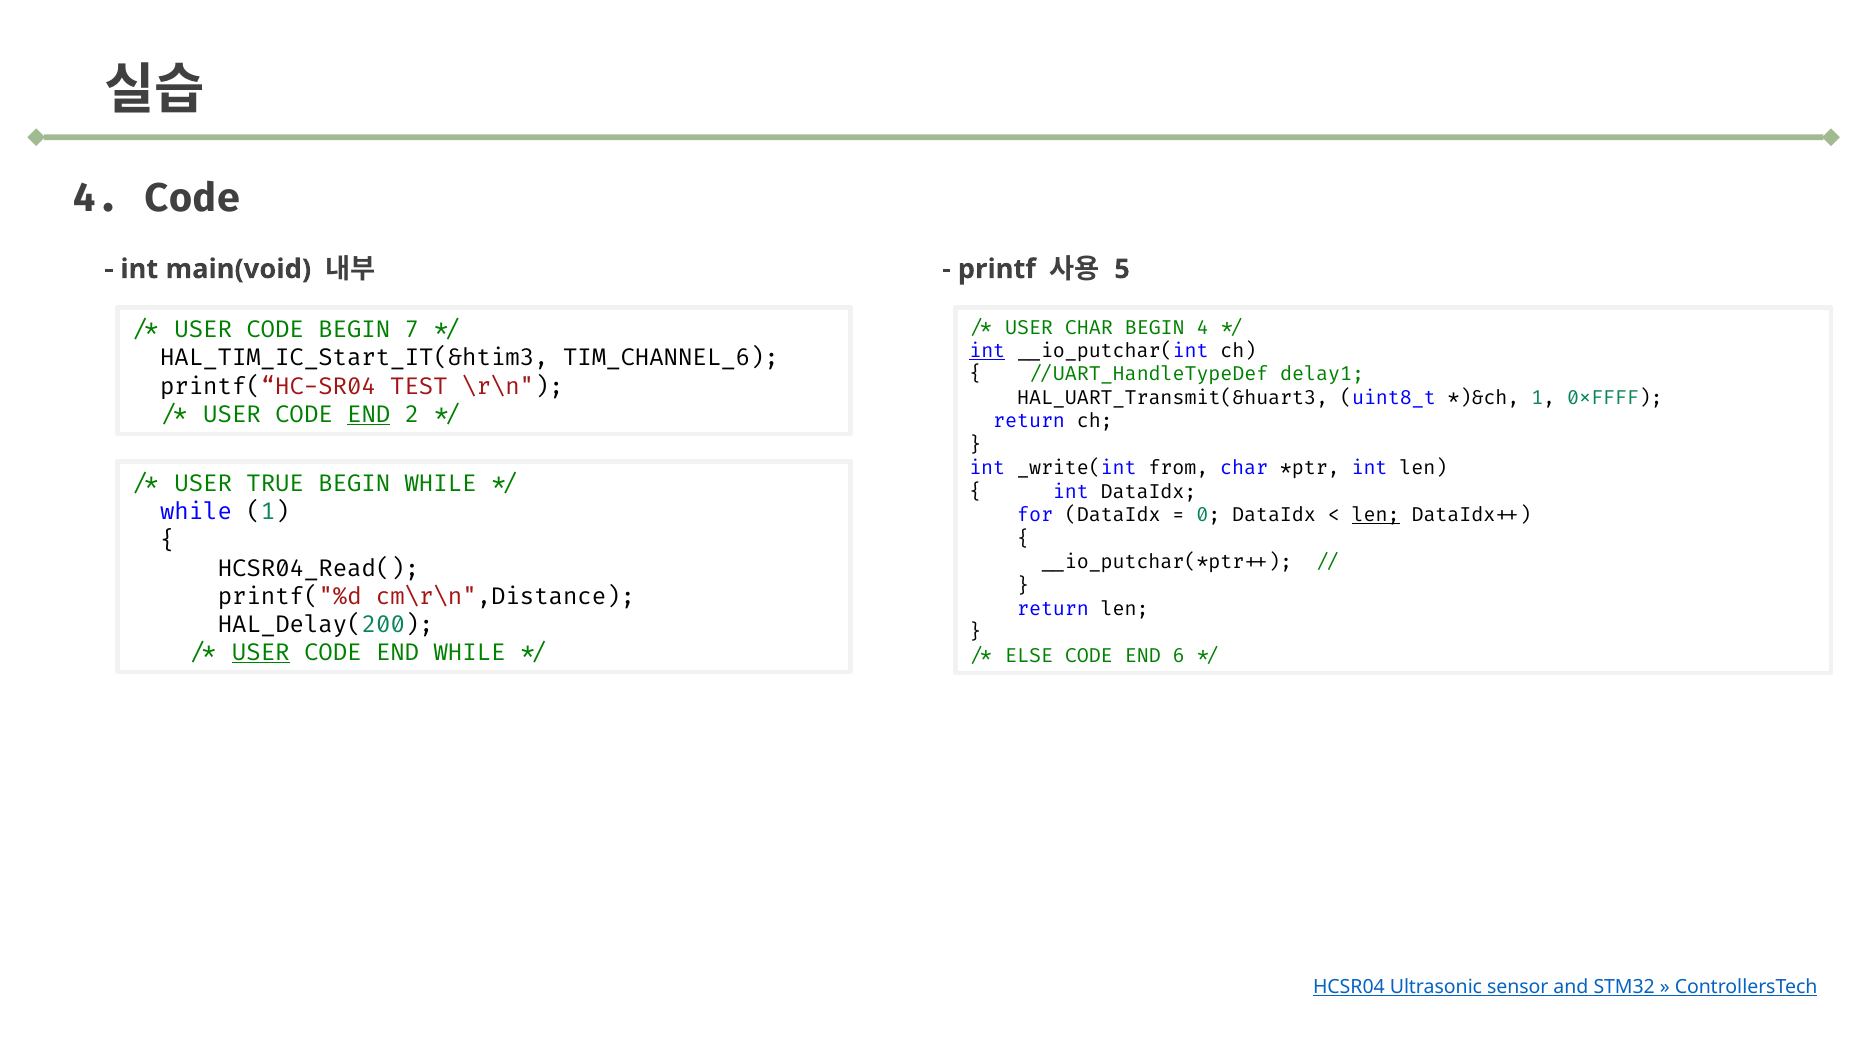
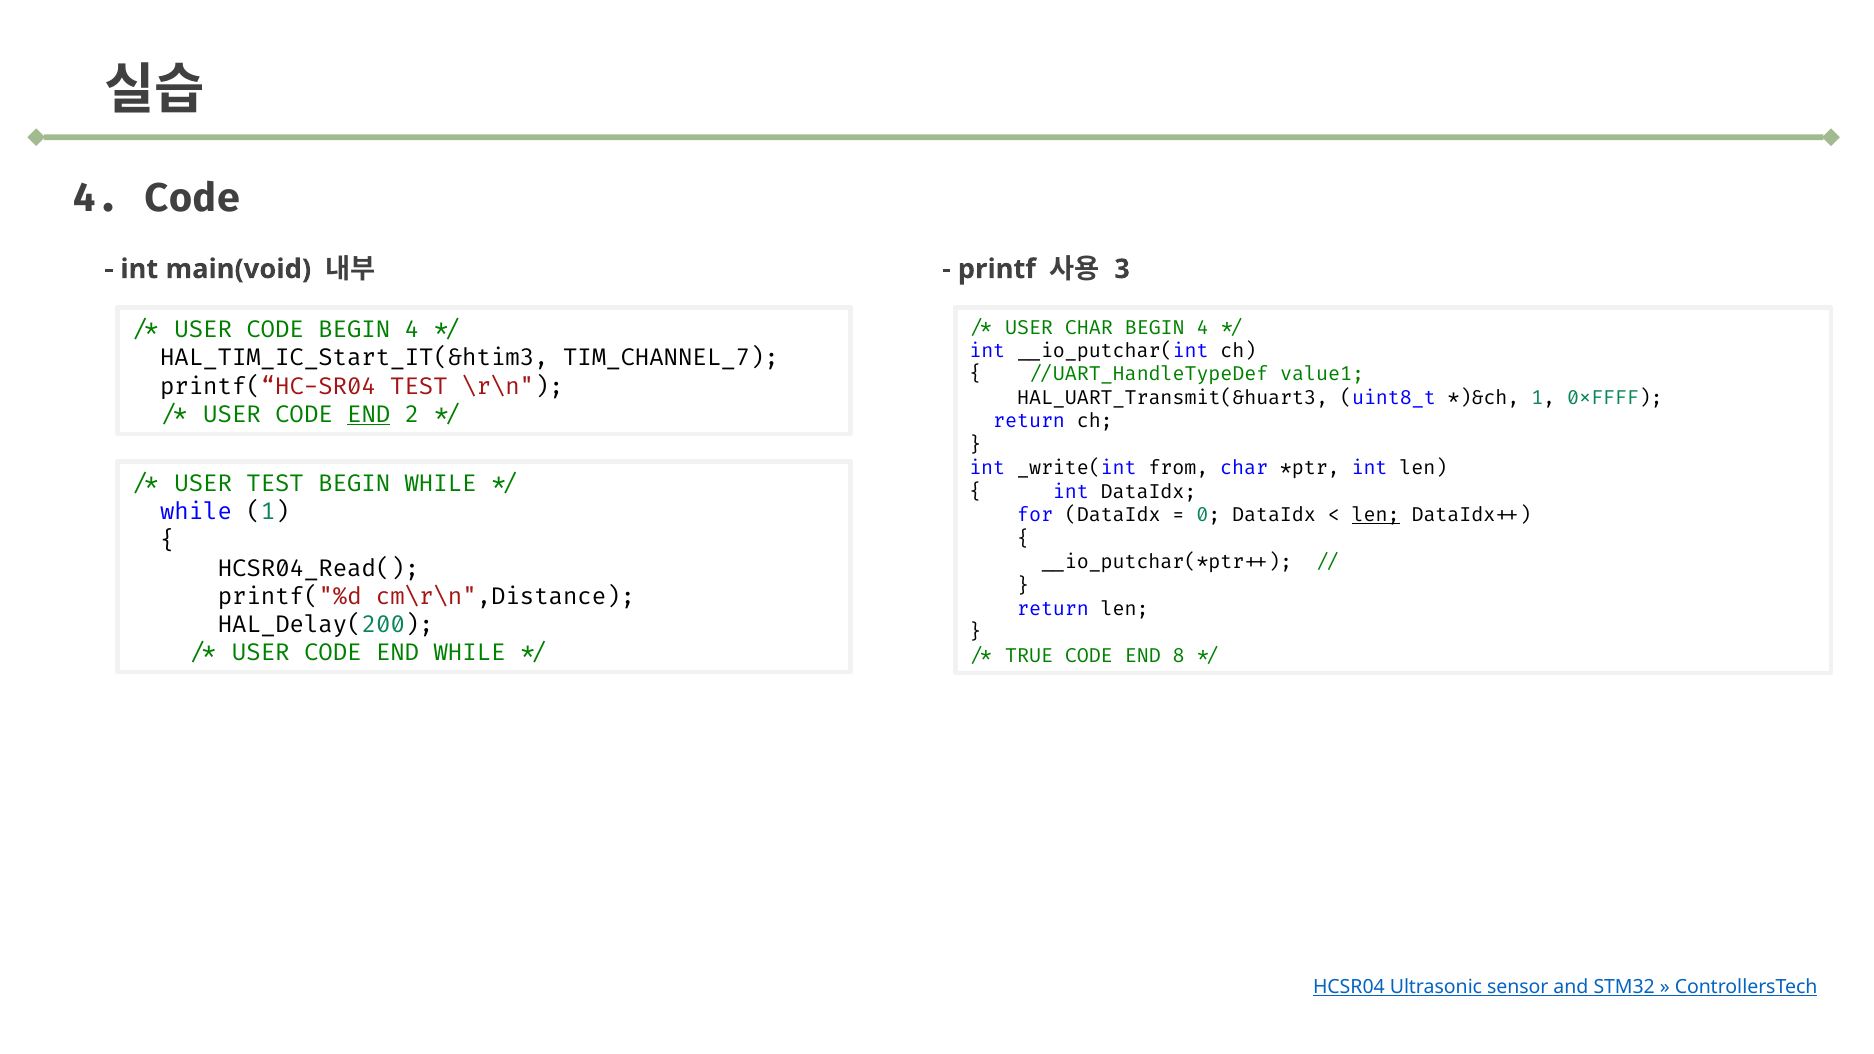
5: 5 -> 3 (1122, 269)
CODE BEGIN 7: 7 -> 4 (412, 330)
int underline: present -> none (987, 351)
TIM_CHANNEL_6: TIM_CHANNEL_6 -> TIM_CHANNEL_7 (671, 358)
delay1: delay1 -> value1 (1322, 375)
USER TRUE: TRUE -> TEST (275, 484)
USER underline: present -> none (261, 653)
ELSE: ELSE -> TRUE (1029, 656)
6: 6 -> 8 (1179, 656)
